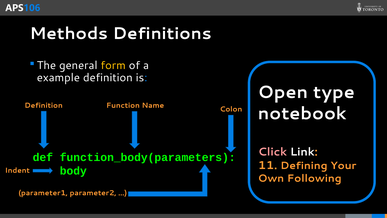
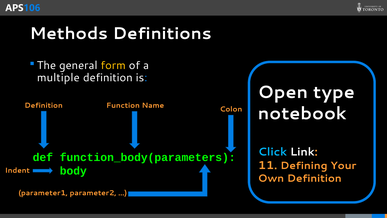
example: example -> multiple (58, 78)
Click colour: pink -> light blue (272, 152)
Own Following: Following -> Definition (314, 178)
